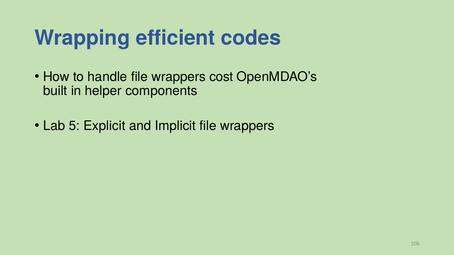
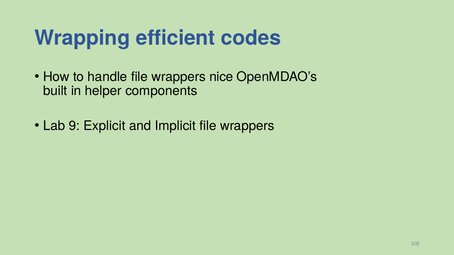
cost: cost -> nice (221, 77)
5: 5 -> 9 (74, 126)
